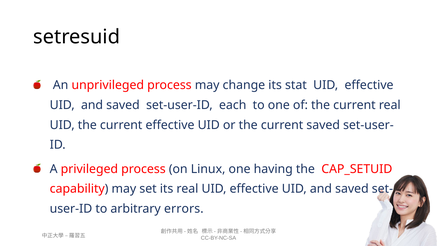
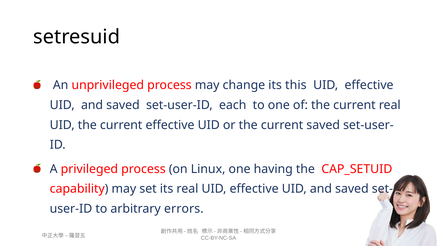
stat: stat -> this (296, 85)
